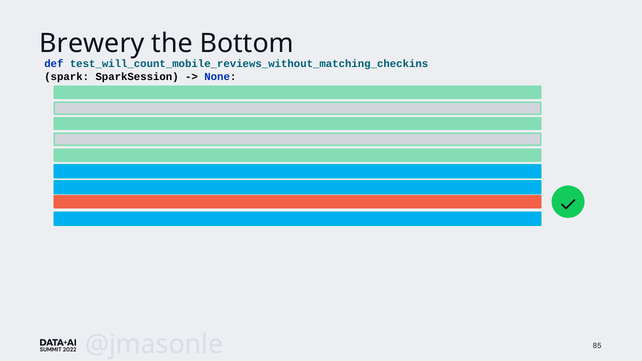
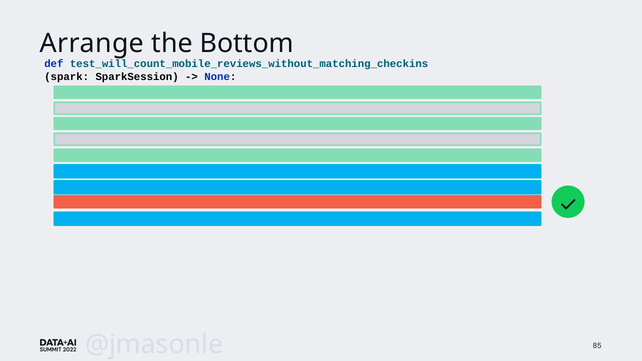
Brewery: Brewery -> Arrange (92, 43)
